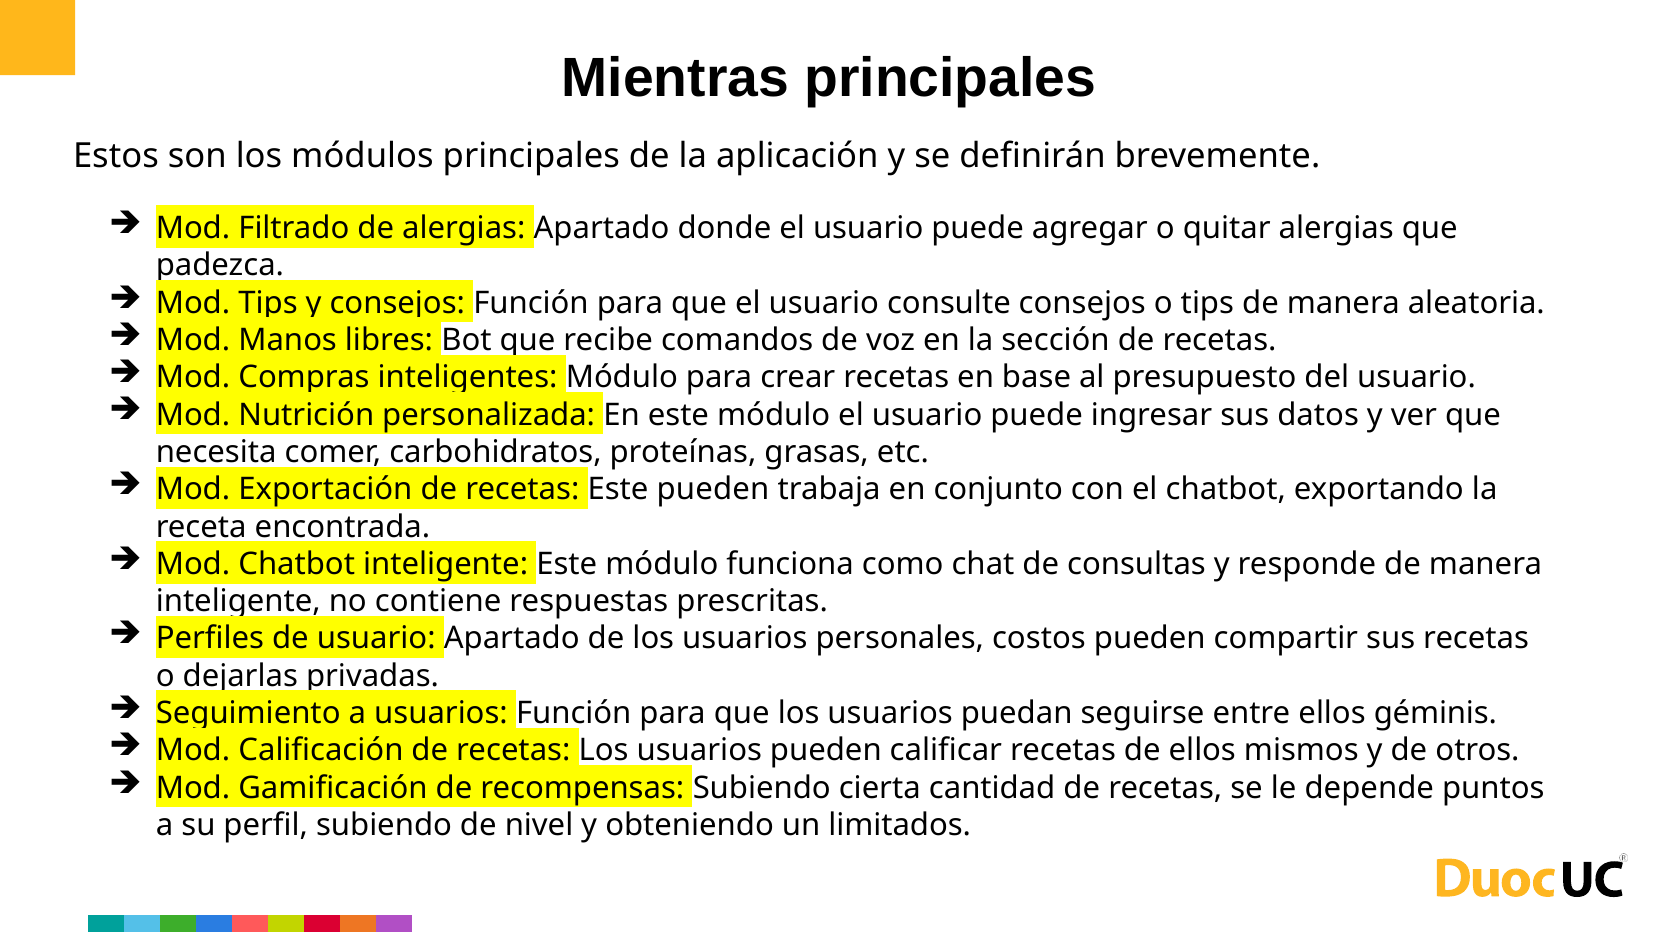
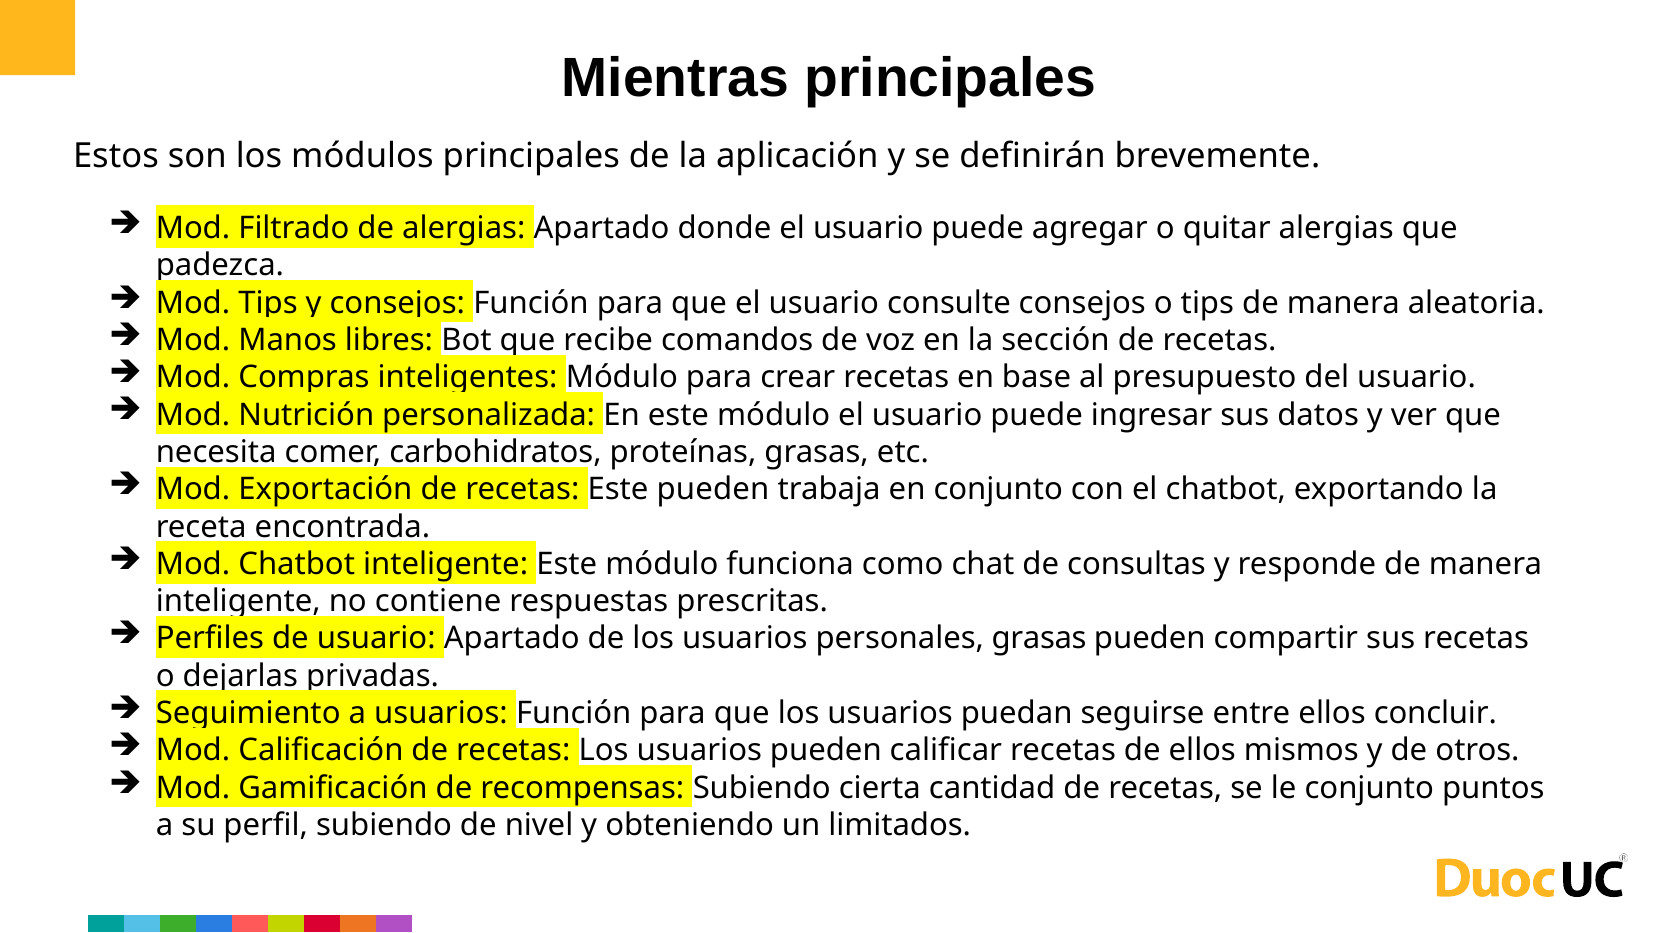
personales costos: costos -> grasas (1039, 639)
géminis: géminis -> concluir (1435, 713)
le depende: depende -> conjunto (1369, 788)
